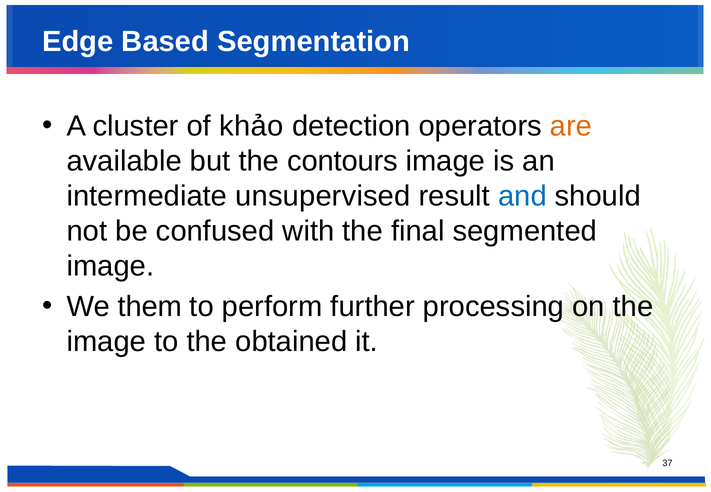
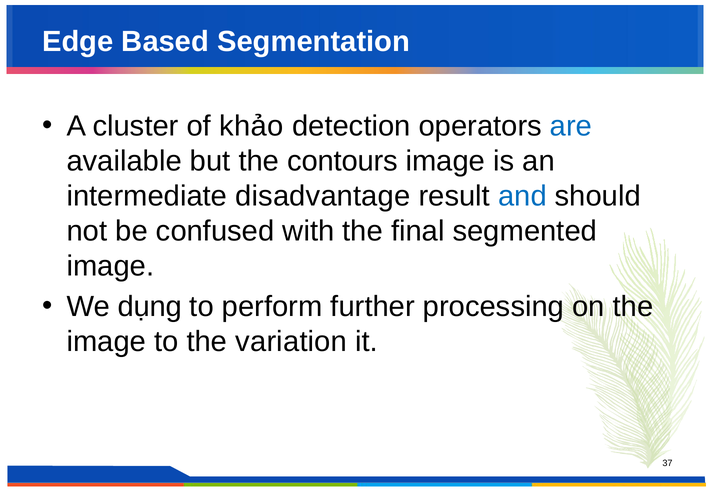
are colour: orange -> blue (571, 126)
unsupervised: unsupervised -> disadvantage (323, 196)
them: them -> dụng (150, 307)
obtained: obtained -> variation (291, 342)
